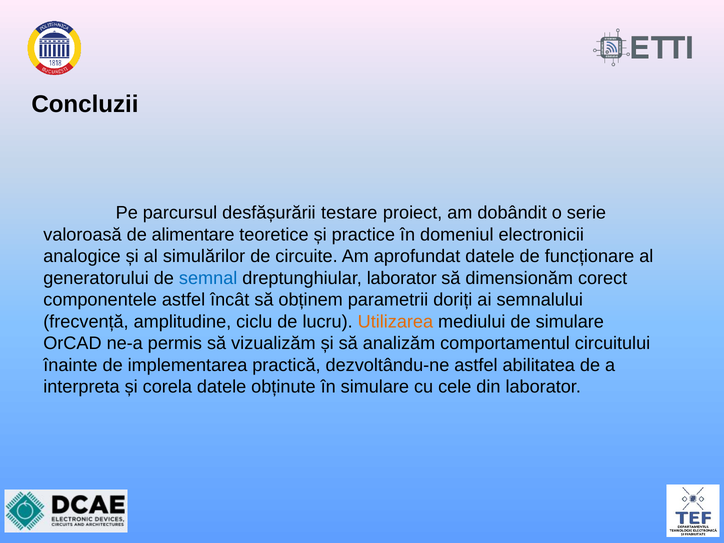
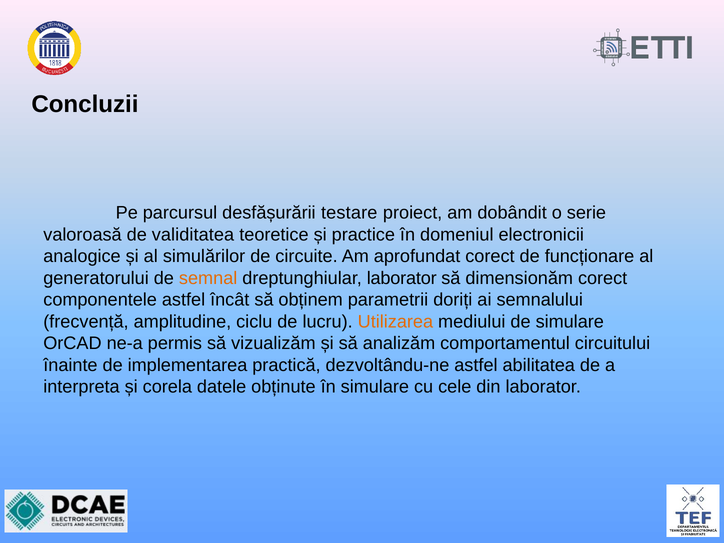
alimentare: alimentare -> validitatea (193, 235)
aprofundat datele: datele -> corect (490, 256)
semnal colour: blue -> orange (208, 278)
